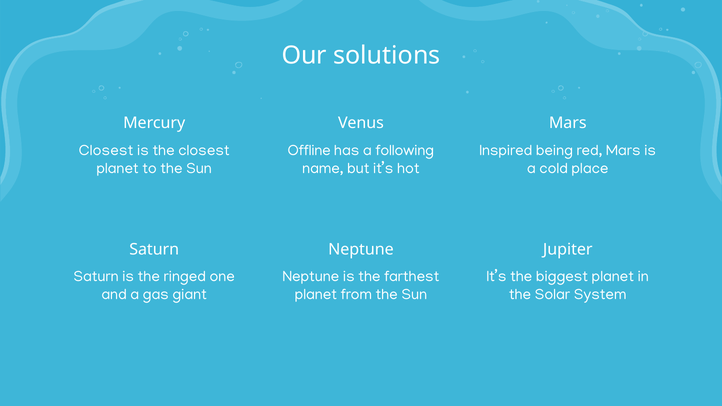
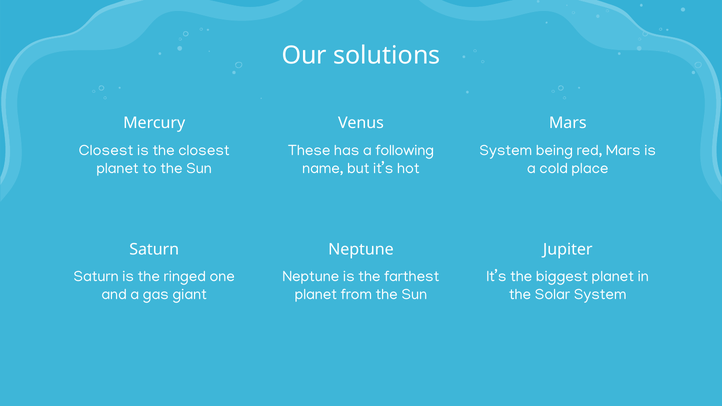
Offline: Offline -> These (309, 150)
Inspired: Inspired -> System (506, 150)
